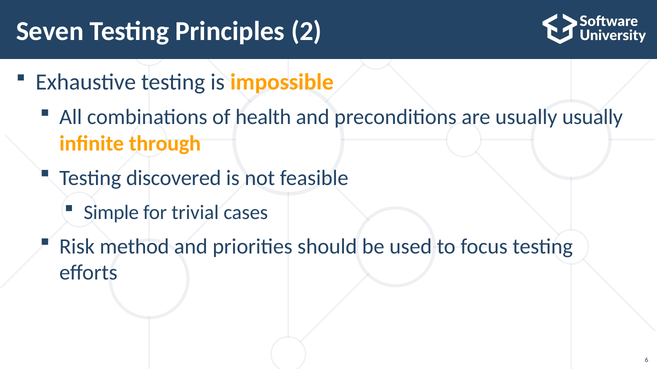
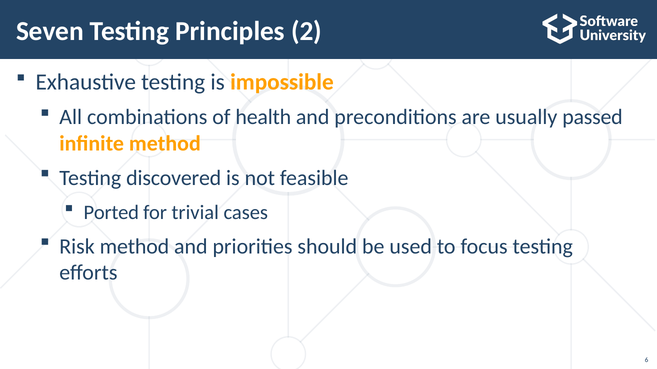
usually usually: usually -> passed (593, 117)
infinite through: through -> method (165, 144)
Simple: Simple -> Ported (111, 213)
